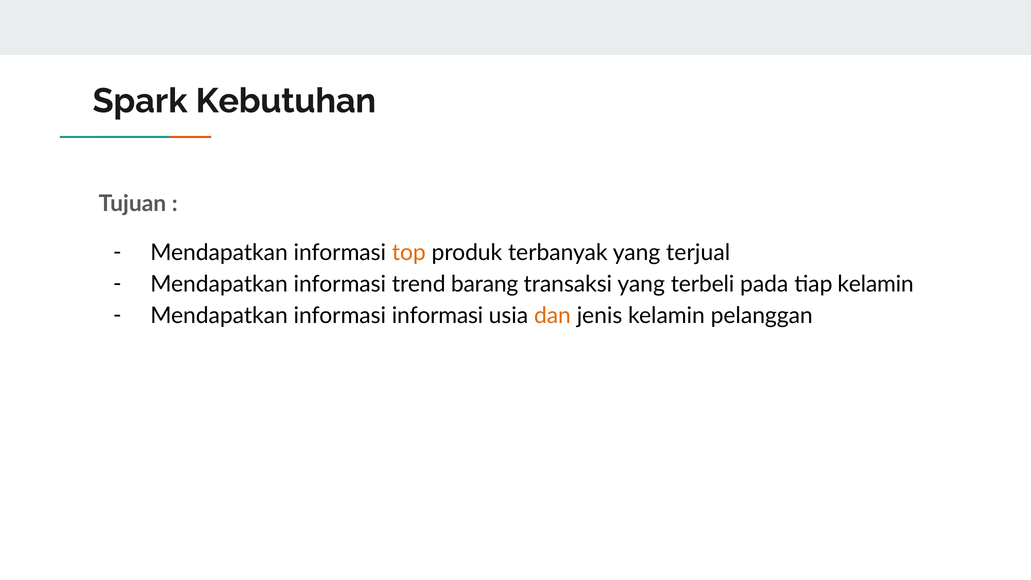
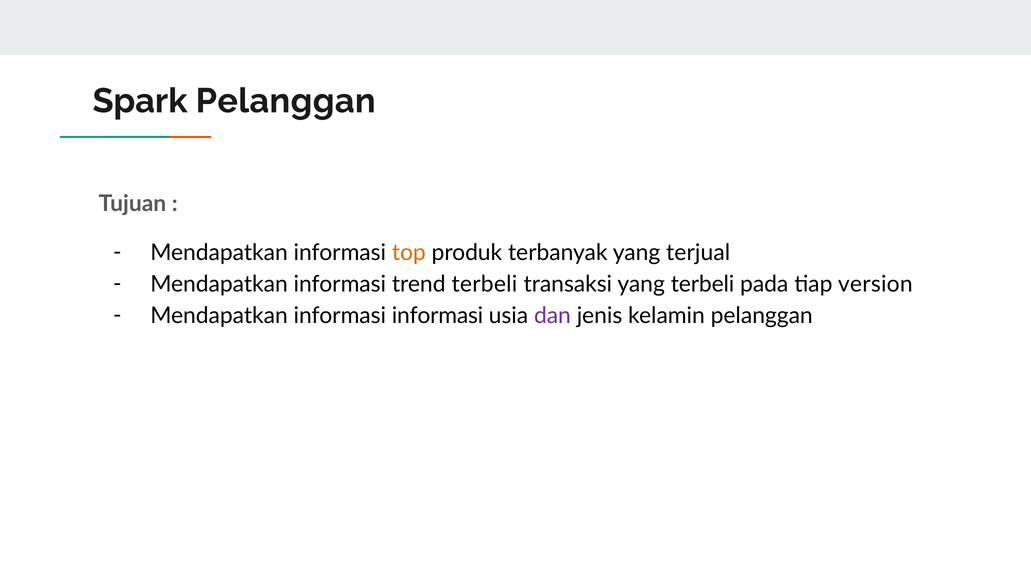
Spark Kebutuhan: Kebutuhan -> Pelanggan (286, 101)
trend barang: barang -> terbeli (484, 284)
tiap kelamin: kelamin -> version (875, 284)
dan colour: orange -> purple (552, 316)
